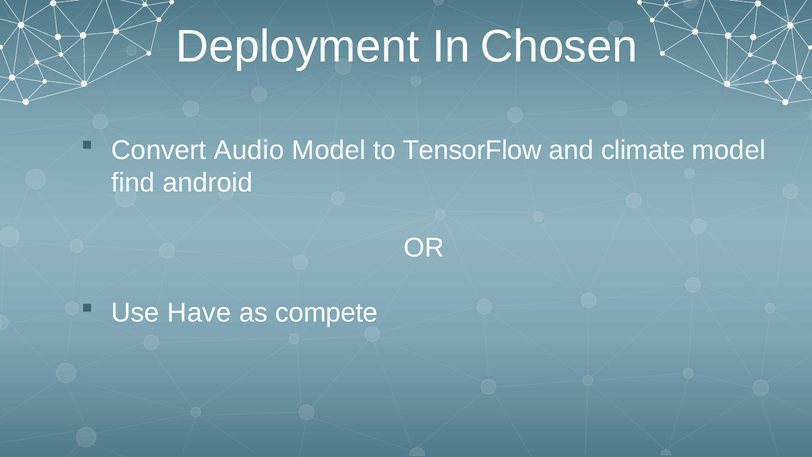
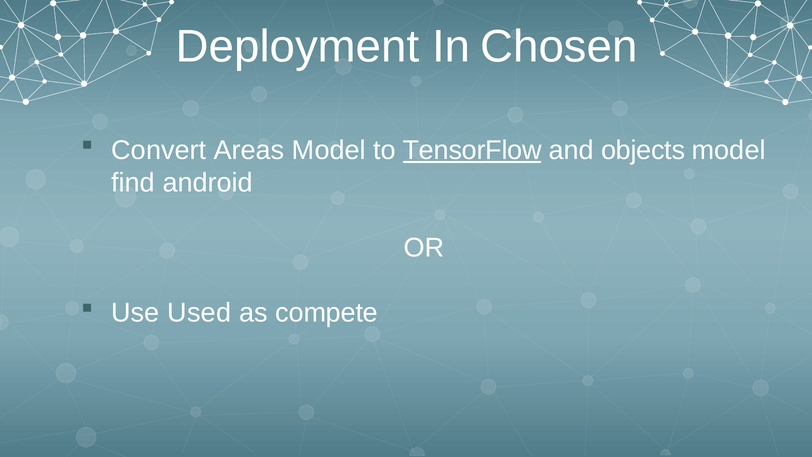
Audio: Audio -> Areas (249, 150)
TensorFlow underline: none -> present (472, 150)
climate: climate -> objects (643, 150)
Have: Have -> Used (199, 313)
